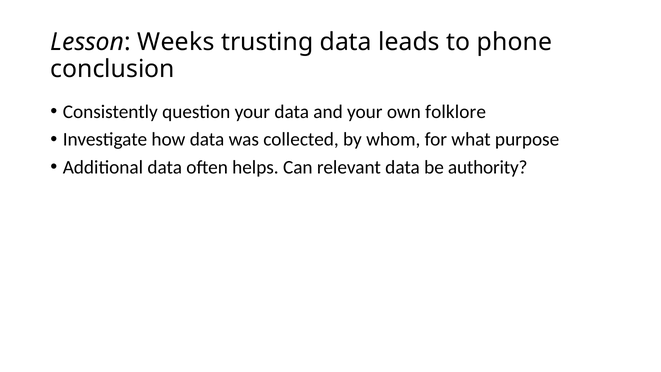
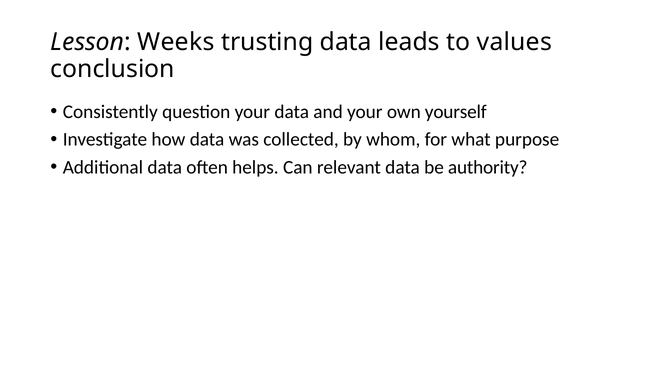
phone: phone -> values (514, 42)
folklore: folklore -> yourself (456, 112)
